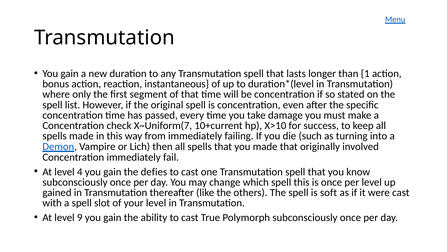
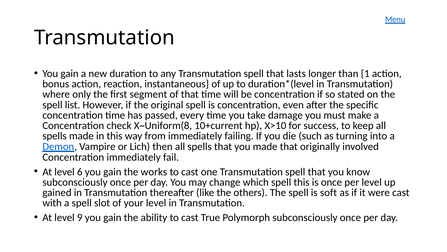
X~Uniform(7: X~Uniform(7 -> X~Uniform(8 (163, 125)
4: 4 -> 6 (80, 171)
defies: defies -> works (154, 171)
